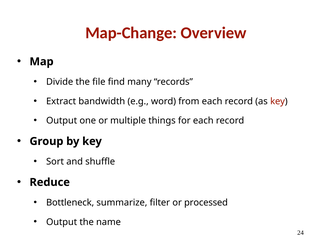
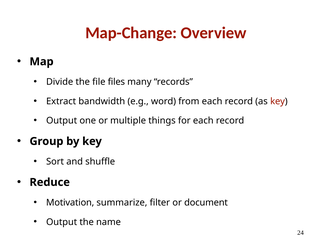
find: find -> files (116, 82)
Bottleneck: Bottleneck -> Motivation (70, 203)
processed: processed -> document (206, 203)
